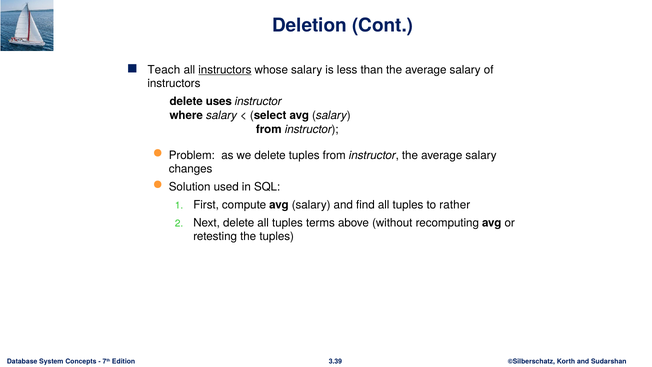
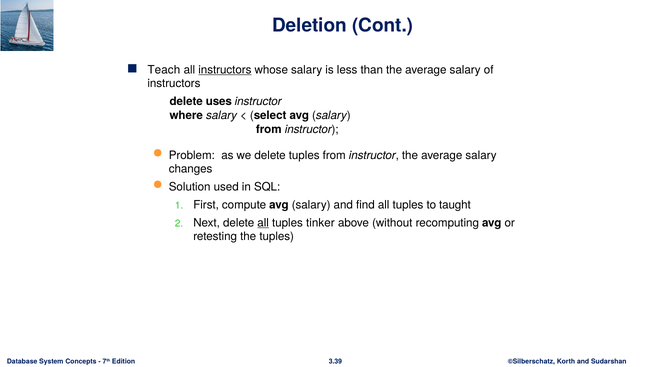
rather: rather -> taught (455, 205)
all underline: none -> present (263, 223)
terms: terms -> tinker (320, 223)
